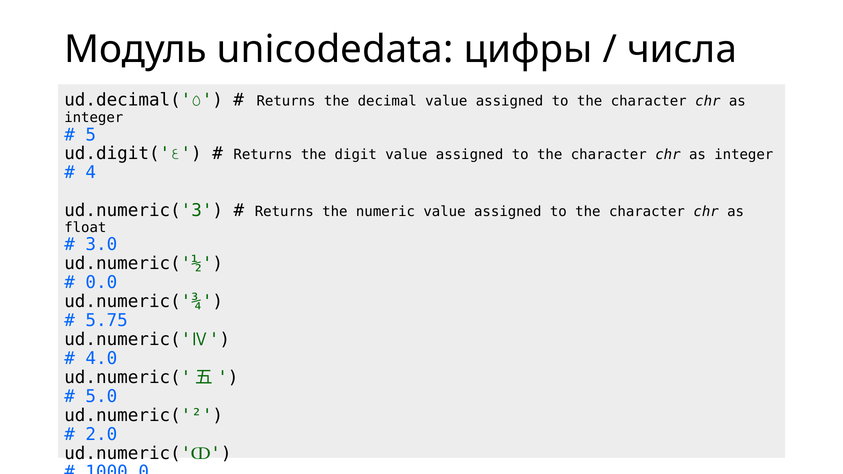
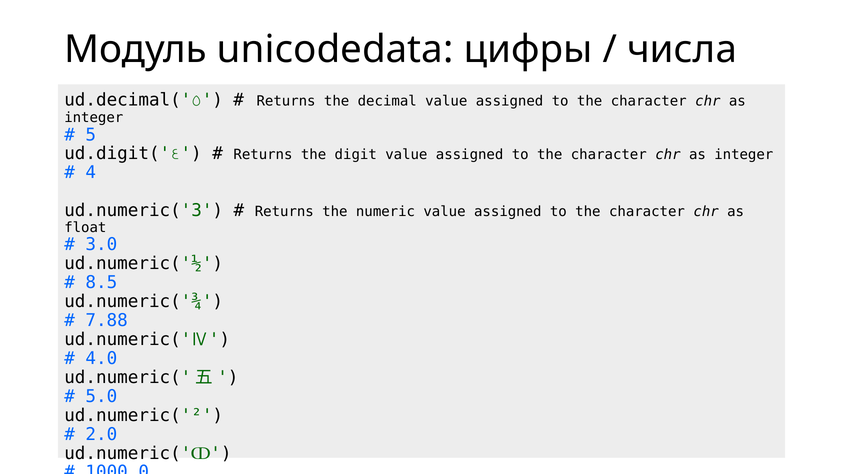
0.0: 0.0 -> 8.5 (101, 283)
5.75: 5.75 -> 7.88 (107, 321)
